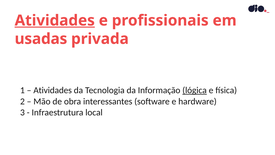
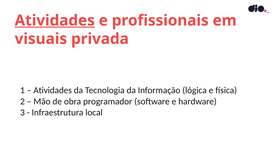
usadas: usadas -> visuais (41, 39)
lógica underline: present -> none (195, 90)
interessantes: interessantes -> programador (108, 101)
